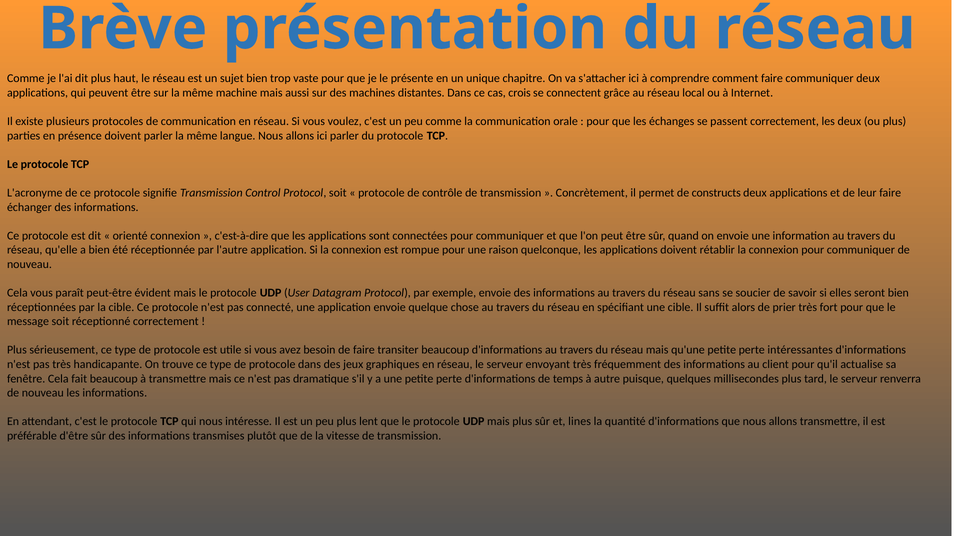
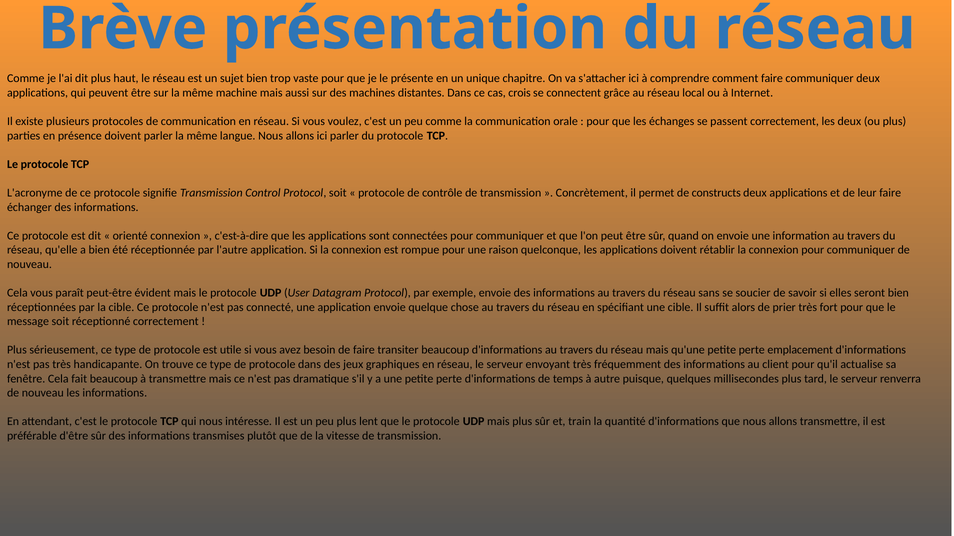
intéressantes: intéressantes -> emplacement (800, 350)
lines: lines -> train (580, 422)
